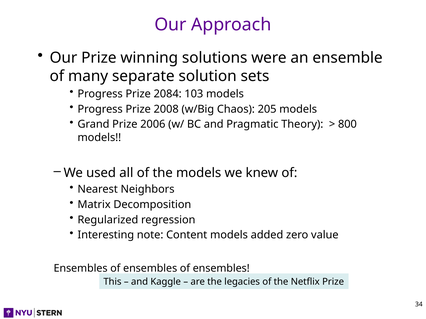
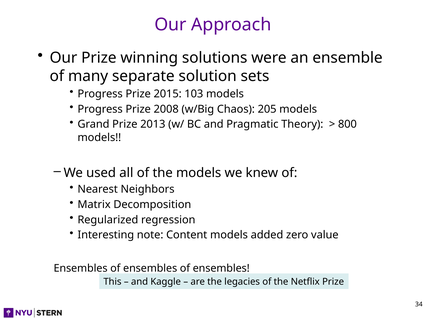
2084: 2084 -> 2015 (168, 94)
2006: 2006 -> 2013 (153, 125)
